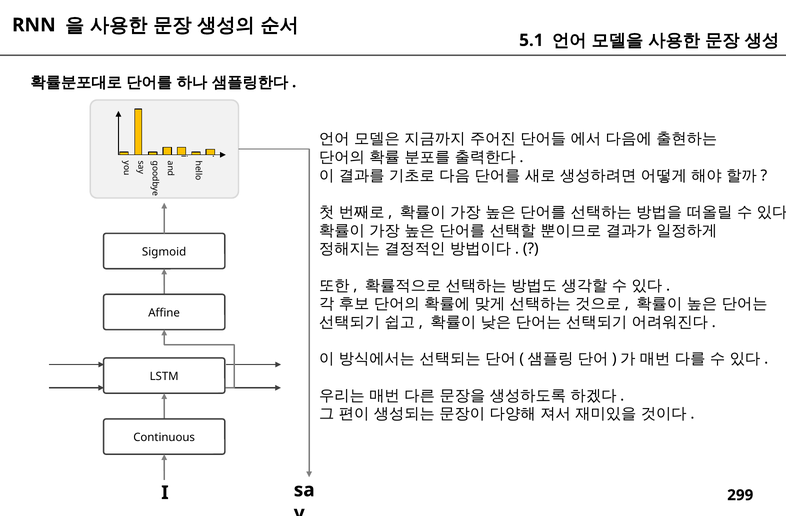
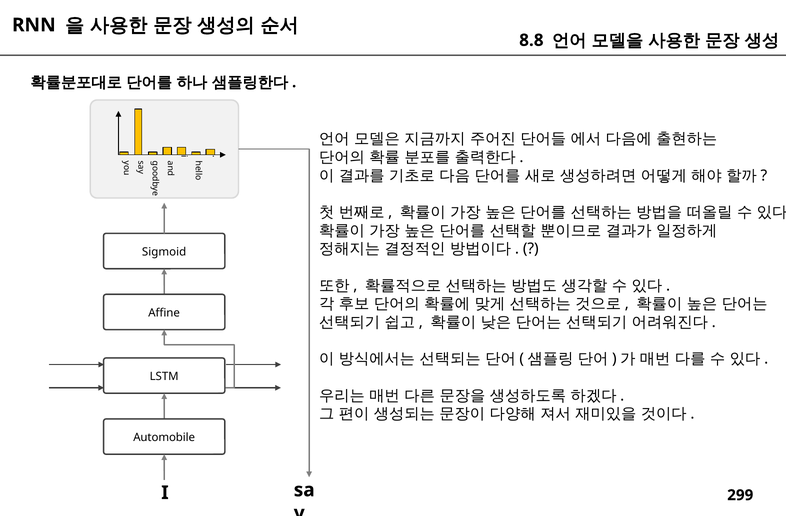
5.1: 5.1 -> 8.8 (531, 40)
Continuous: Continuous -> Automobile (164, 438)
